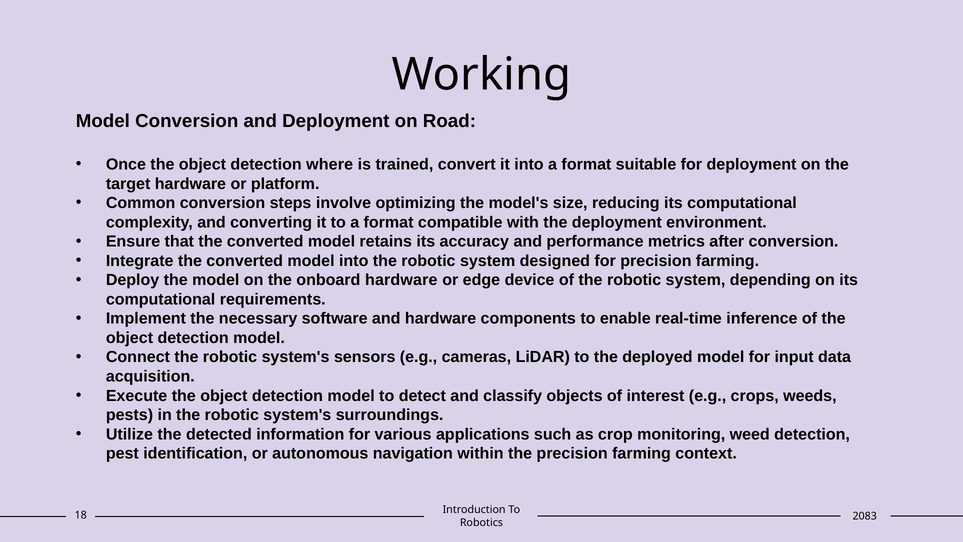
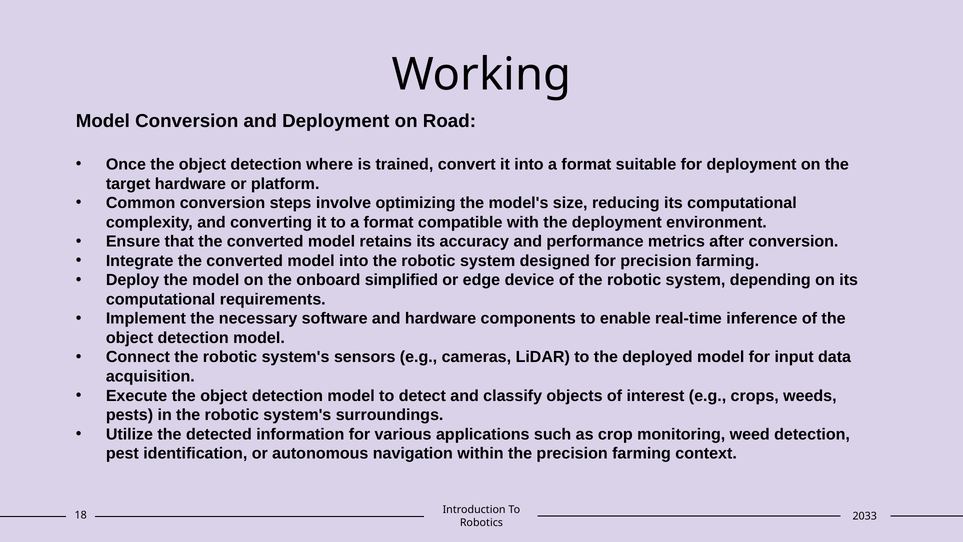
onboard hardware: hardware -> simplified (401, 280)
2083: 2083 -> 2033 (865, 516)
